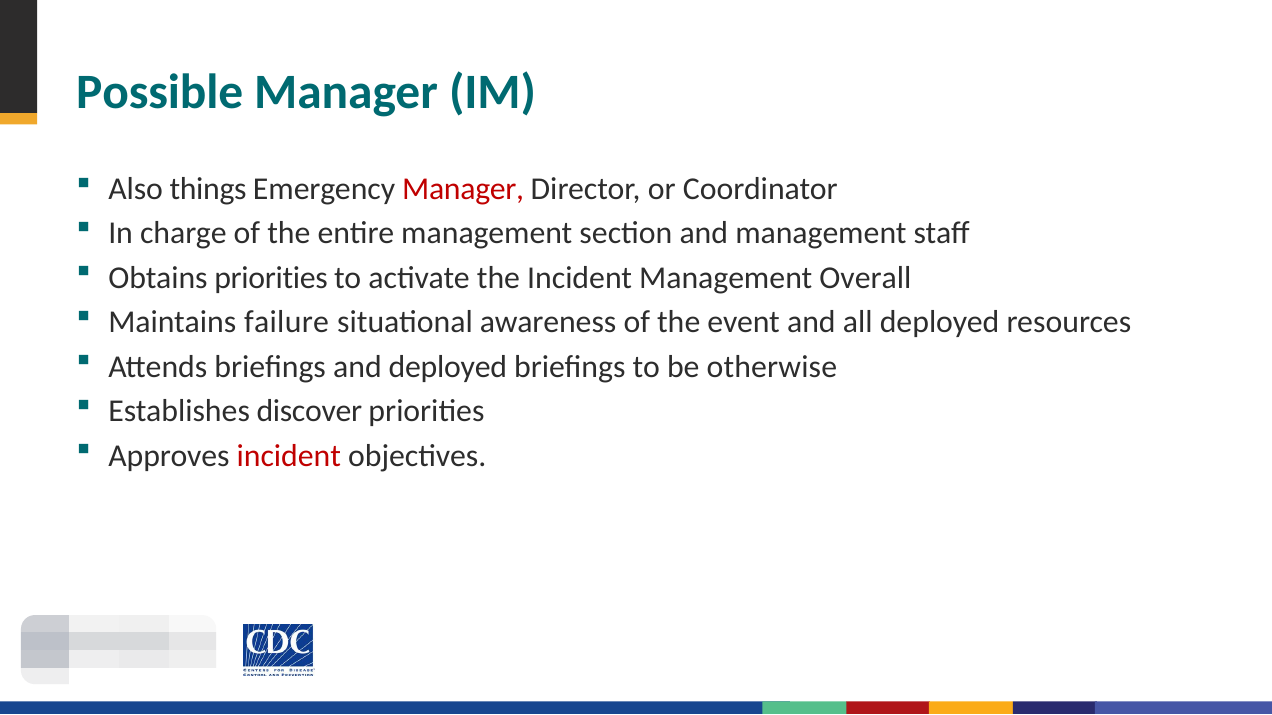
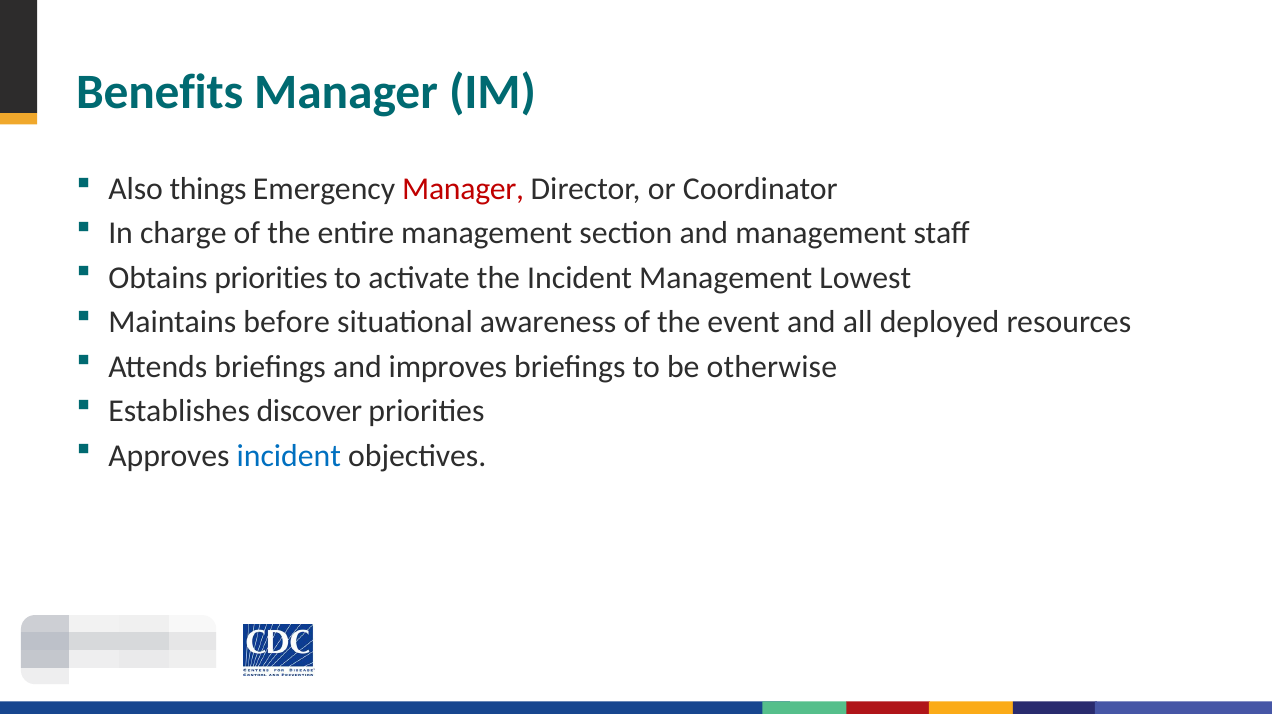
Possible: Possible -> Benefits (160, 92)
Overall: Overall -> Lowest (865, 278)
failure: failure -> before (287, 322)
and deployed: deployed -> improves (448, 367)
incident colour: red -> blue (289, 456)
